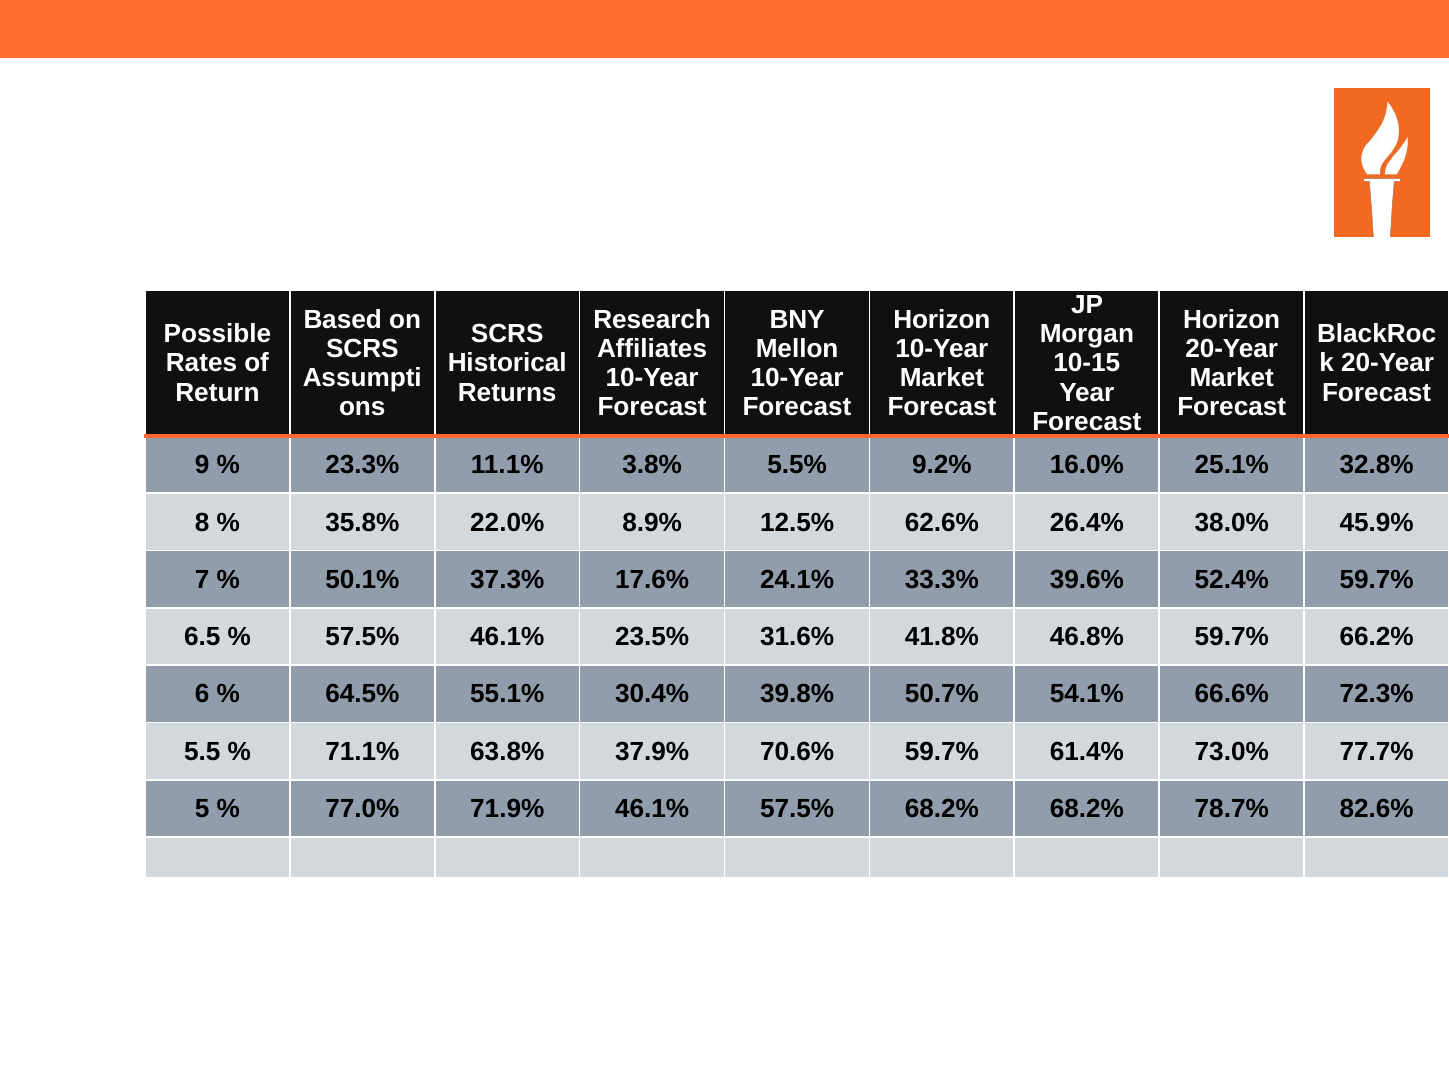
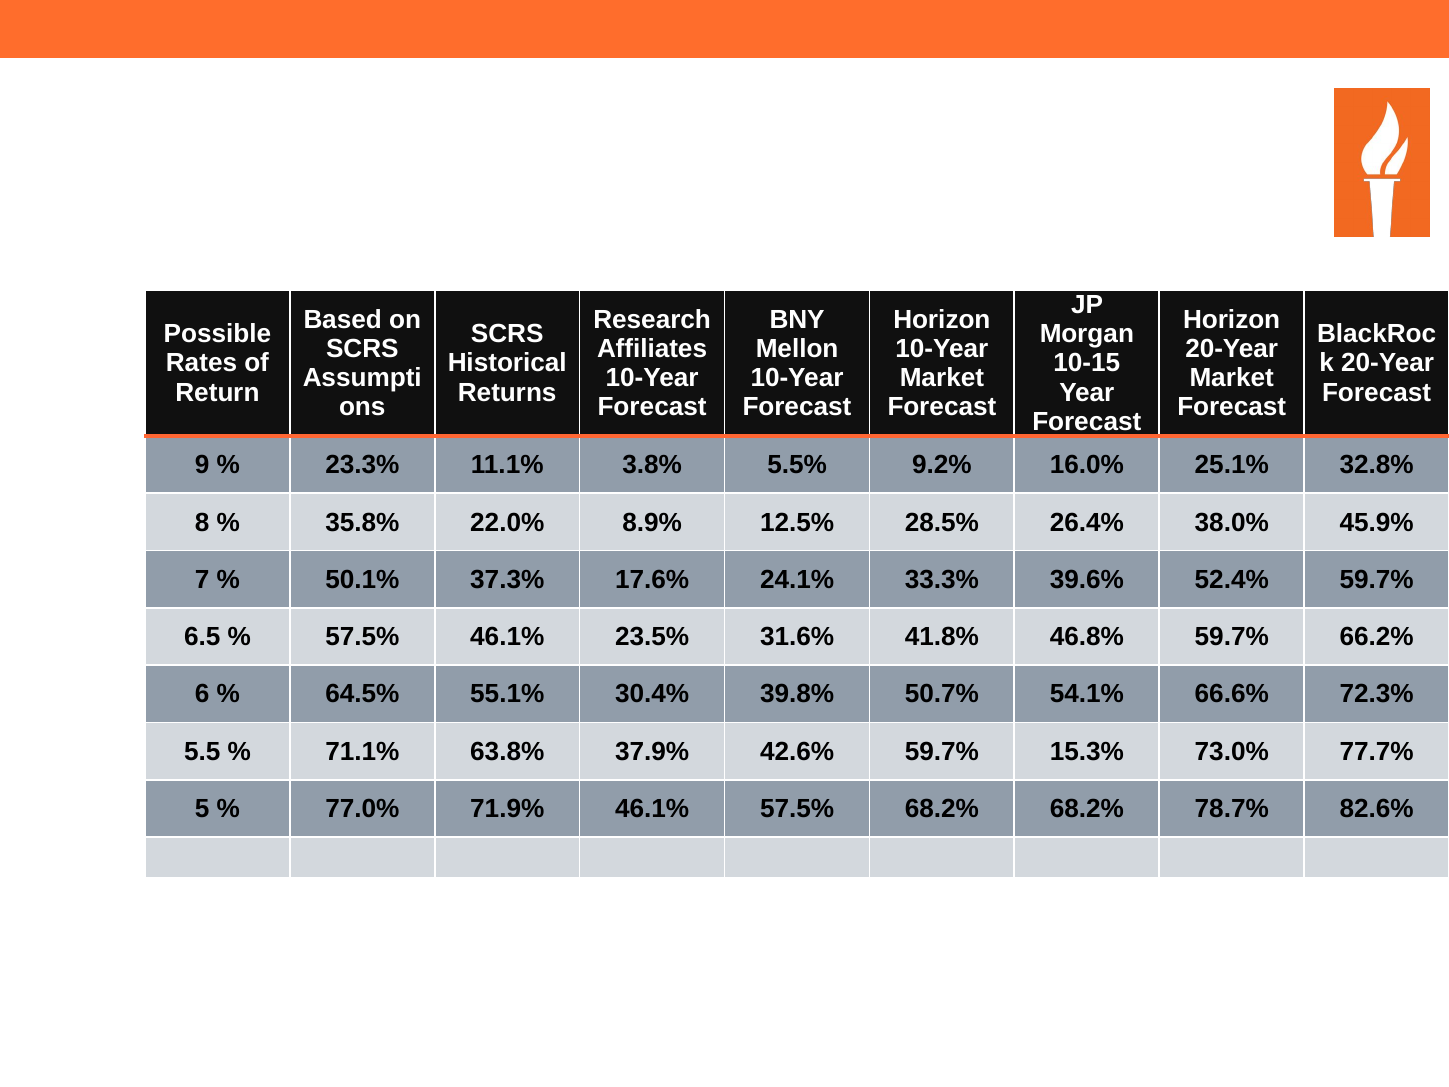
62.6%: 62.6% -> 28.5% (942, 522)
70.6%: 70.6% -> 42.6% (797, 751)
61.4%: 61.4% -> 15.3% (1087, 751)
